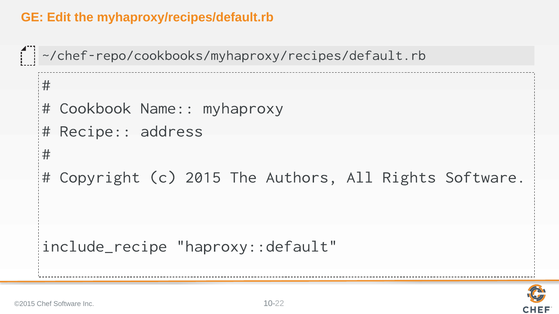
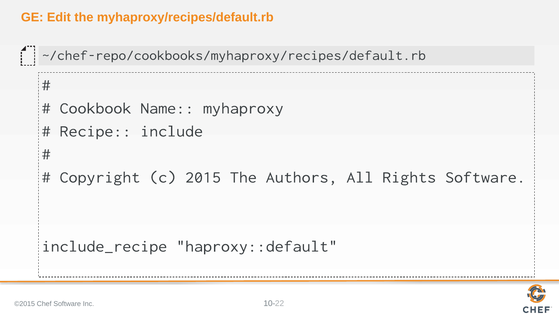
address: address -> include (172, 131)
